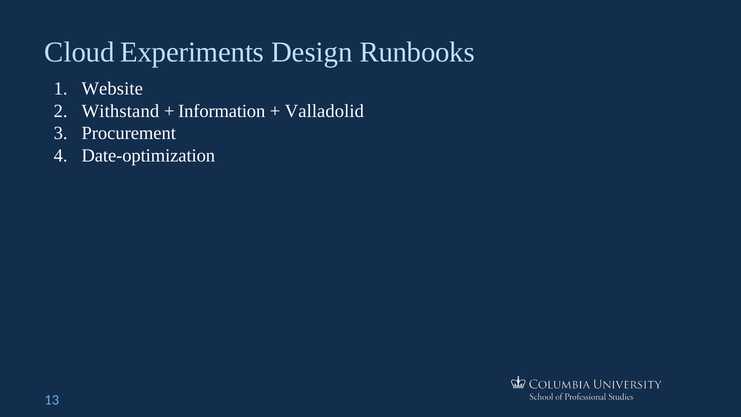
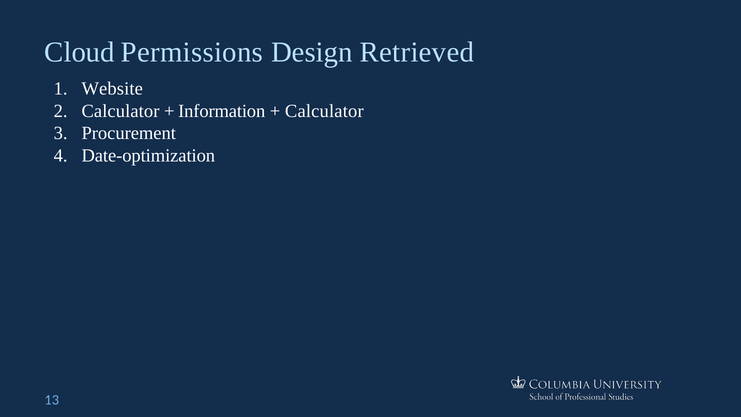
Experiments: Experiments -> Permissions (192, 52)
Runbooks: Runbooks -> Retrieved (417, 52)
Withstand: Withstand -> Calculator (120, 111)
Valladolid: Valladolid -> Calculator (324, 111)
